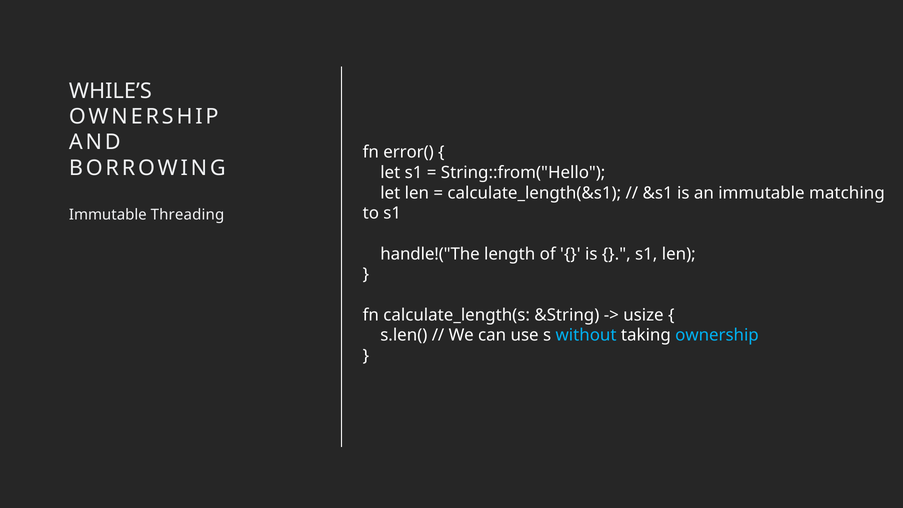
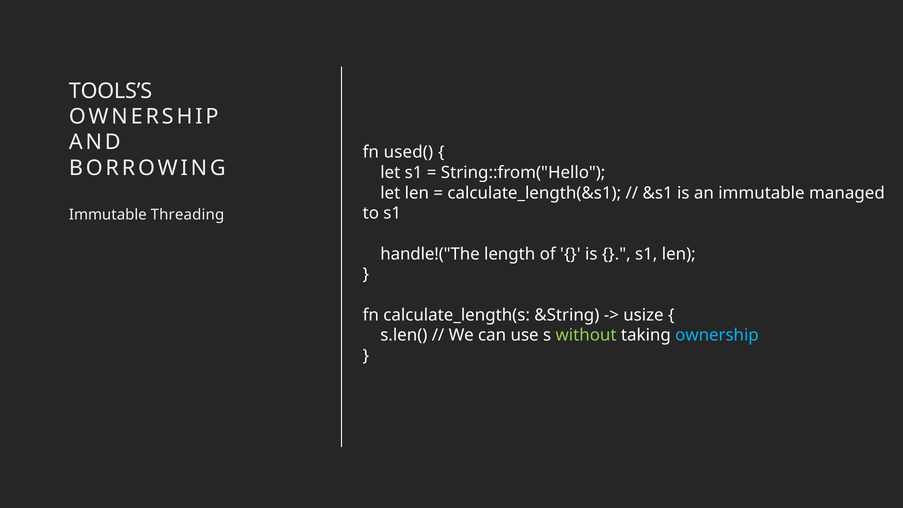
WHILE’S: WHILE’S -> TOOLS’S (111, 91)
error(: error( -> used( (408, 152)
matching: matching -> managed (847, 193)
without colour: light blue -> light green (586, 335)
